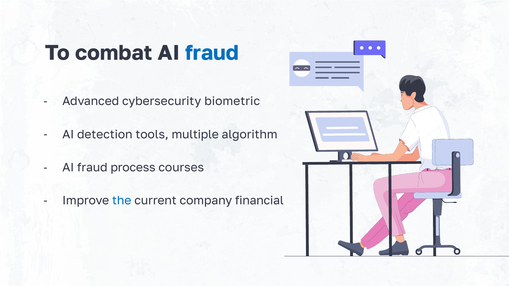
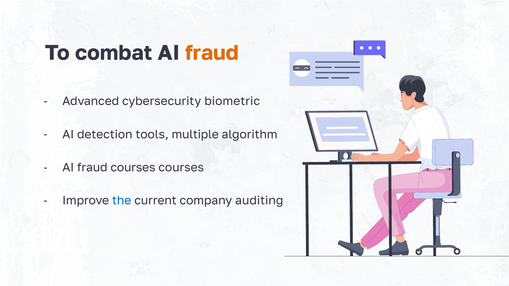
fraud colour: blue -> orange (212, 53)
fraud process: process -> courses (133, 168)
financial: financial -> auditing (259, 201)
